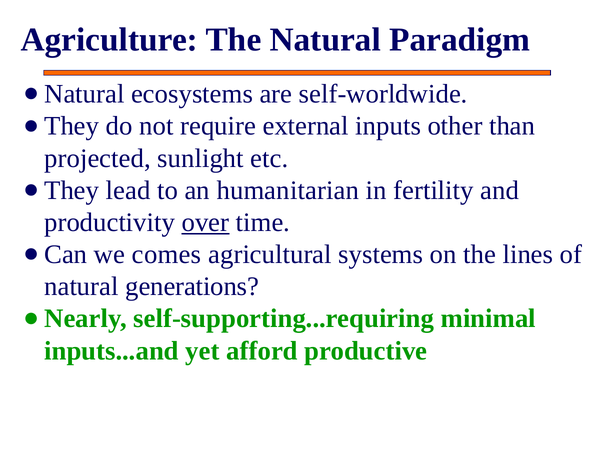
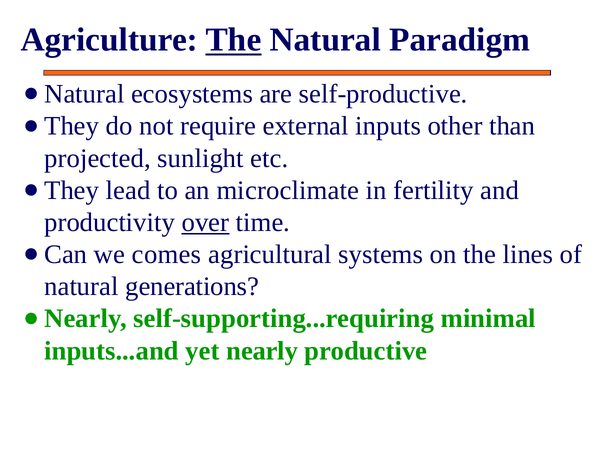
The underline: none -> present (234, 40)
self-worldwide: self-worldwide -> self-productive (383, 94)
humanitarian: humanitarian -> microclimate (288, 191)
afford: afford -> nearly (262, 351)
